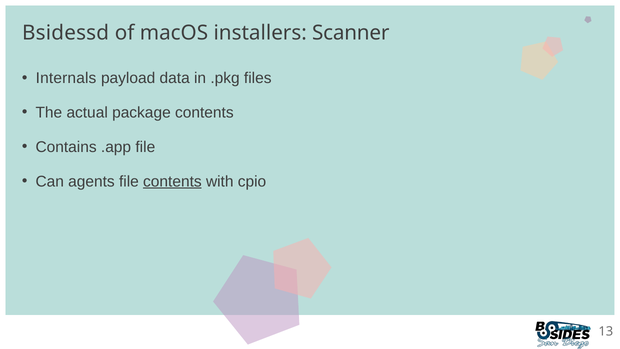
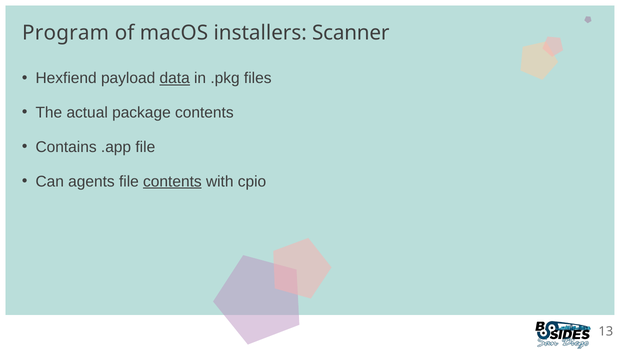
Bsidessd: Bsidessd -> Program (66, 33)
Internals: Internals -> Hexfiend (66, 78)
data underline: none -> present (175, 78)
